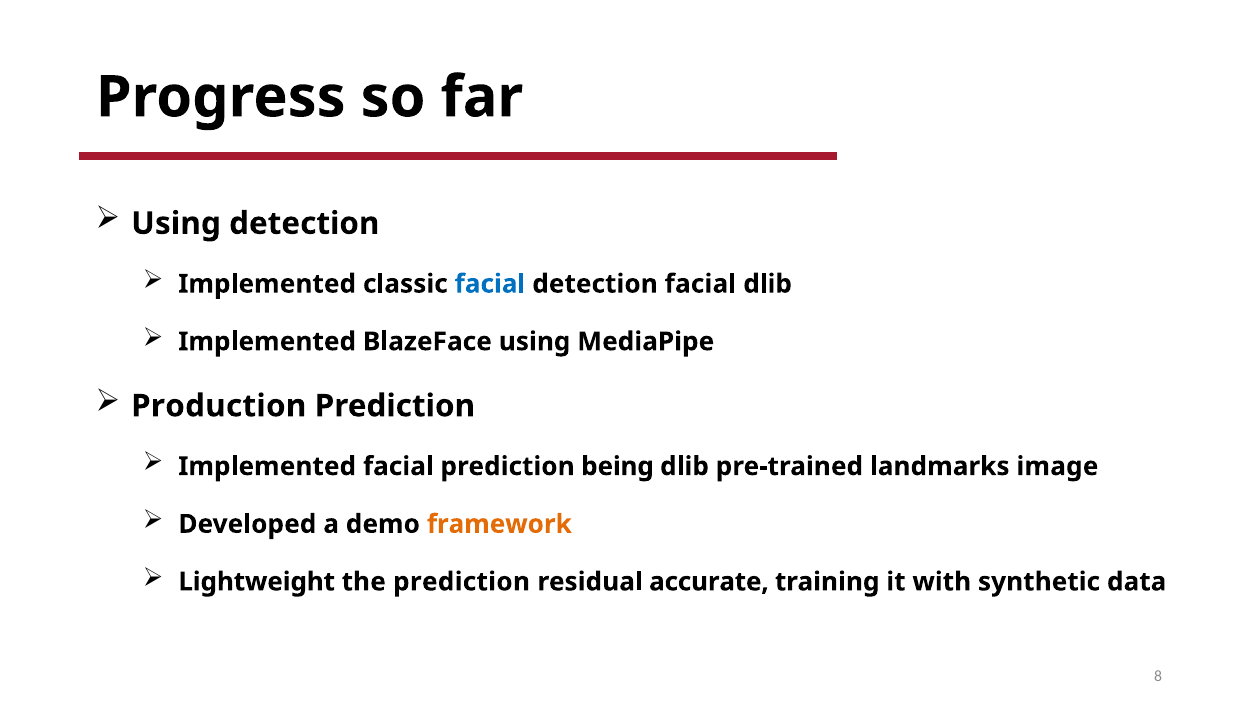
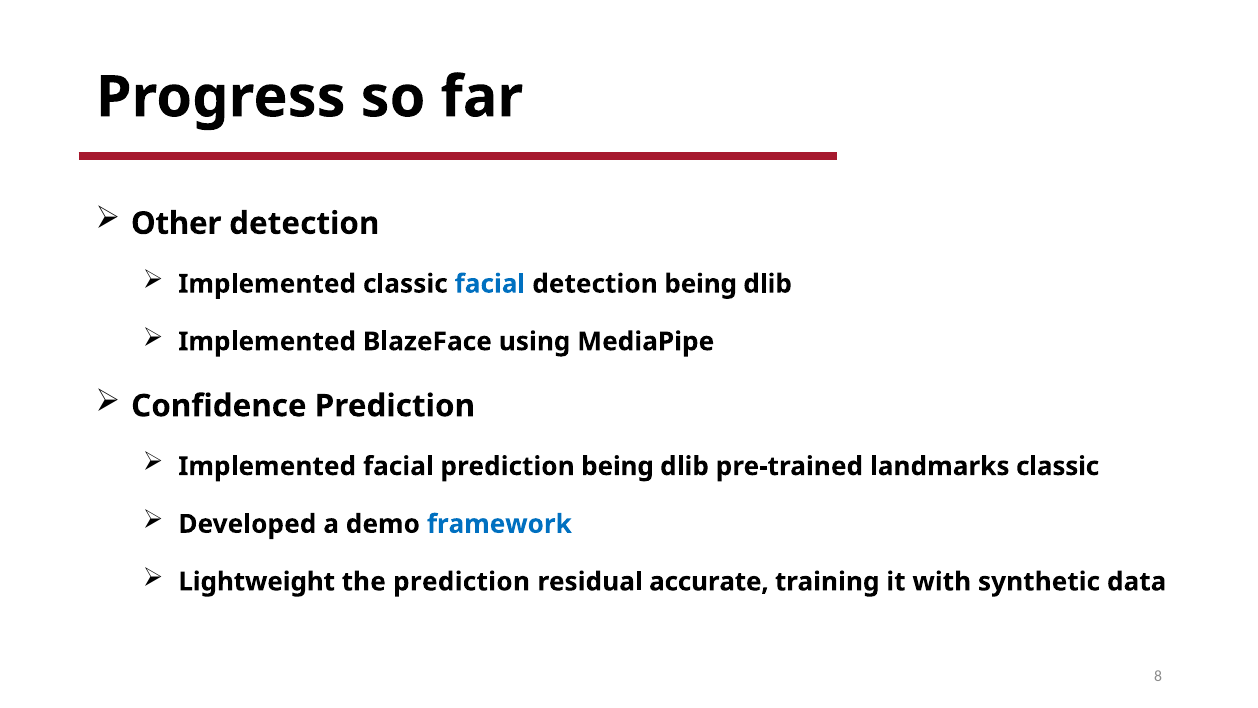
Using: Using -> Other (176, 223)
detection facial: facial -> being (701, 284)
Production: Production -> Confidence (219, 406)
landmarks image: image -> classic (1058, 466)
framework colour: orange -> blue (499, 524)
